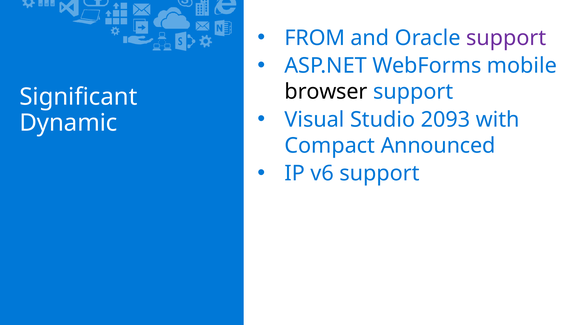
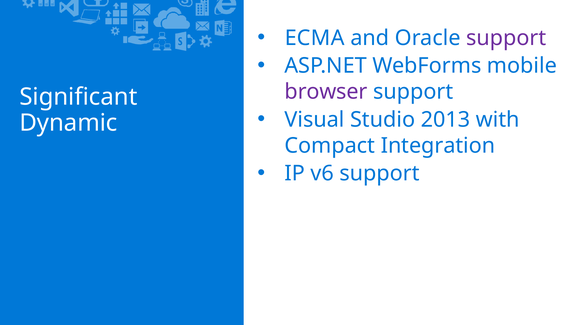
FROM: FROM -> ECMA (315, 38)
browser colour: black -> purple (326, 92)
2093: 2093 -> 2013 (446, 119)
Announced: Announced -> Integration (438, 145)
